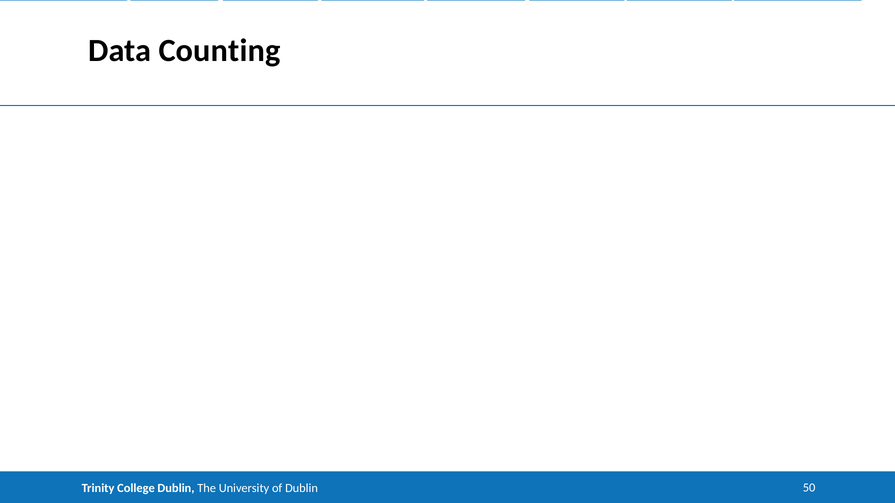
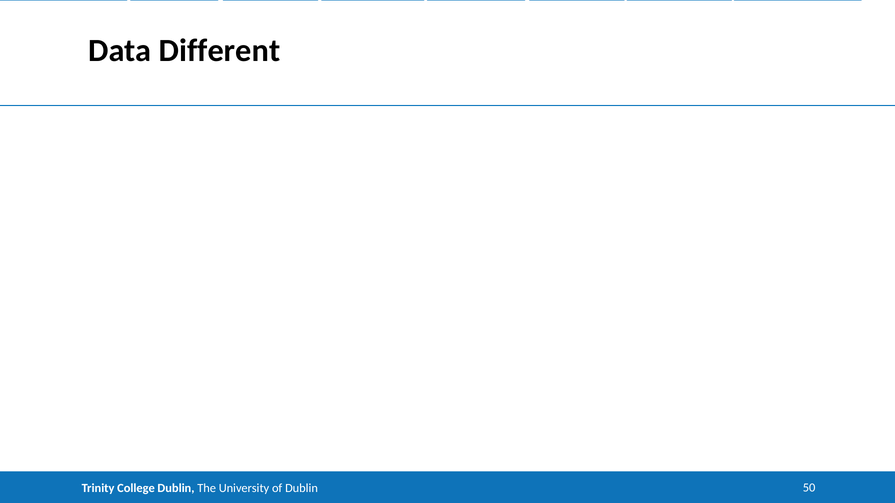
Counting: Counting -> Different (220, 51)
